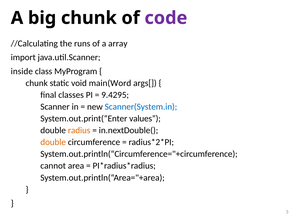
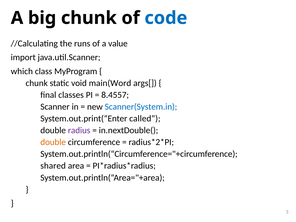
code colour: purple -> blue (166, 18)
array: array -> value (118, 44)
inside: inside -> which (22, 71)
9.4295: 9.4295 -> 8.4557 (115, 95)
values: values -> called (145, 119)
radius colour: orange -> purple (79, 130)
cannot: cannot -> shared (53, 166)
